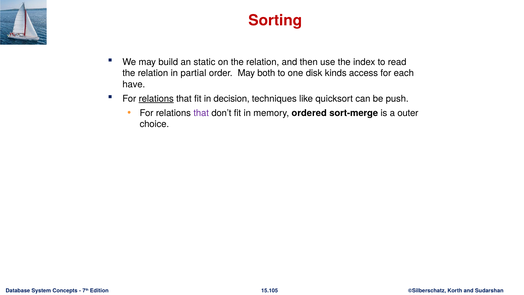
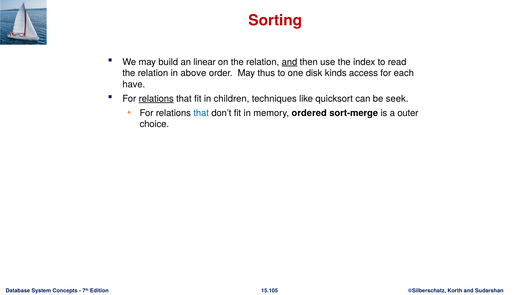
static: static -> linear (205, 62)
and underline: none -> present (289, 62)
partial: partial -> above (193, 73)
both: both -> thus (266, 73)
decision: decision -> children (231, 99)
push: push -> seek (397, 99)
that colour: purple -> blue (201, 113)
